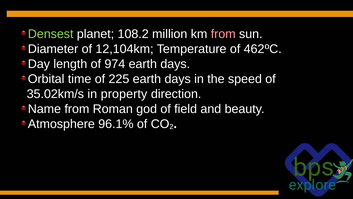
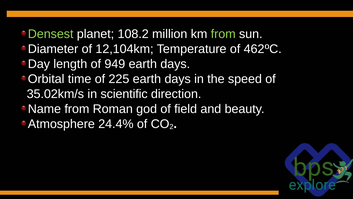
from colour: pink -> light green (223, 34)
974: 974 -> 949 (115, 64)
property: property -> scientific (124, 94)
96.1%: 96.1% -> 24.4% (116, 124)
